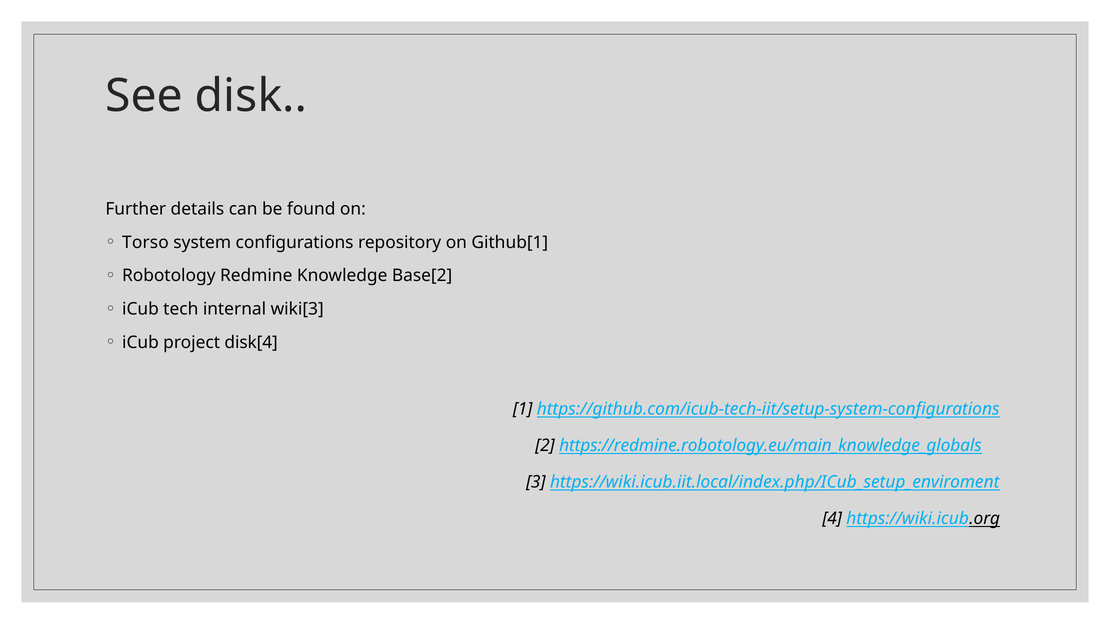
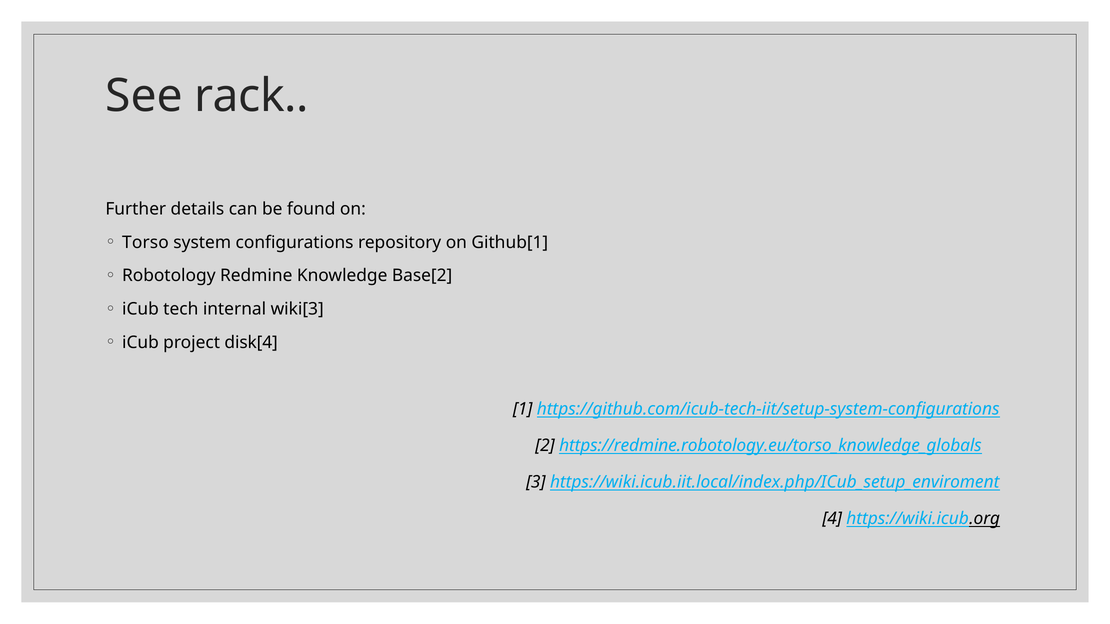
disk: disk -> rack (251, 96)
https://redmine.robotology.eu/main_knowledge_globals: https://redmine.robotology.eu/main_knowledge_globals -> https://redmine.robotology.eu/torso_knowledge_globals (770, 446)
